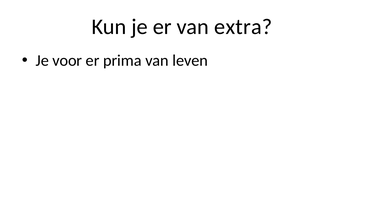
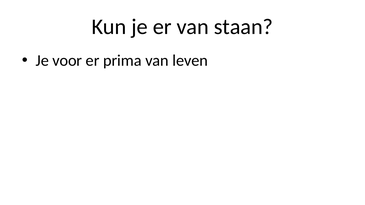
extra: extra -> staan (243, 27)
